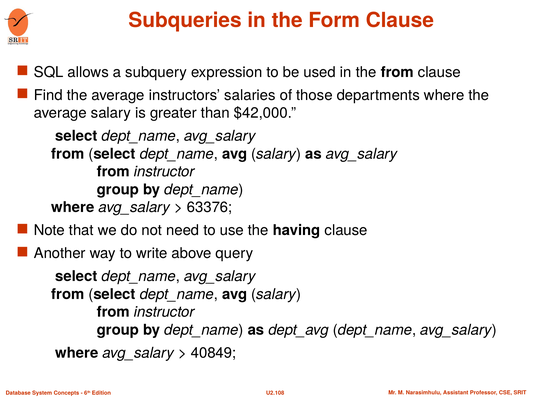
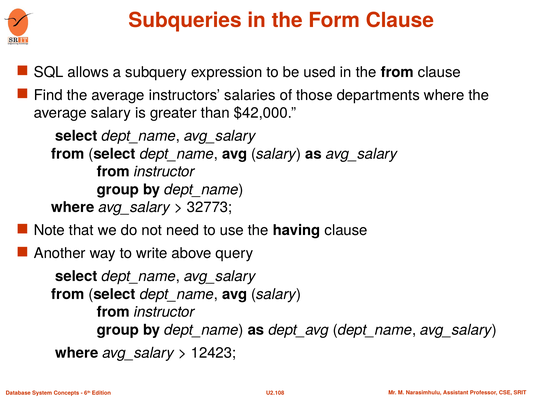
63376: 63376 -> 32773 (210, 207)
40849: 40849 -> 12423 (214, 353)
